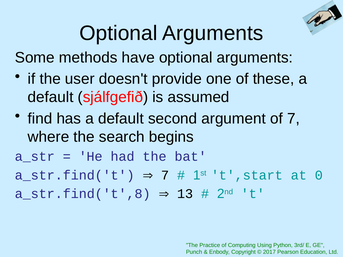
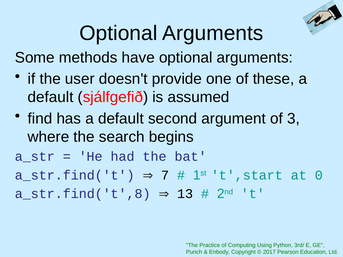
of 7: 7 -> 3 (293, 119)
